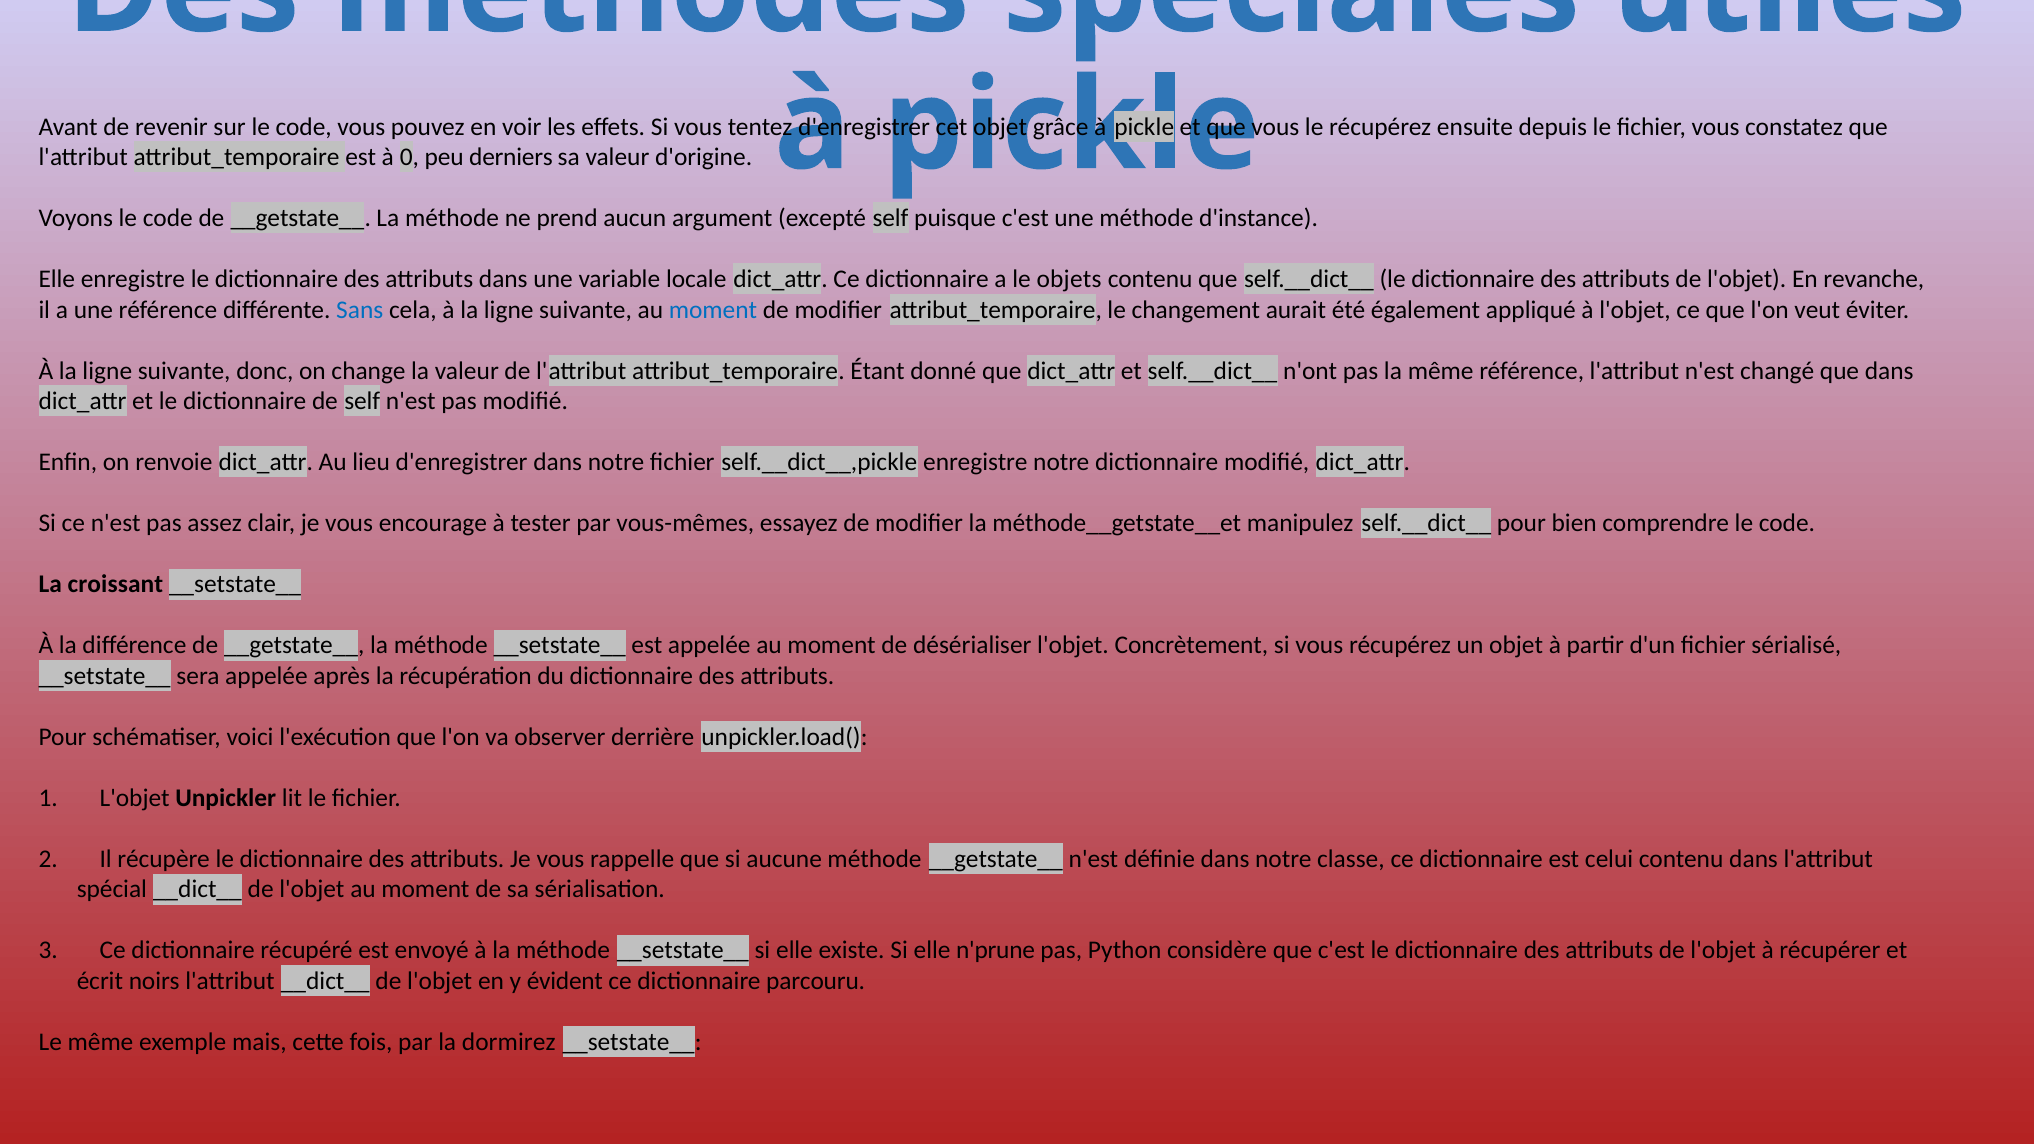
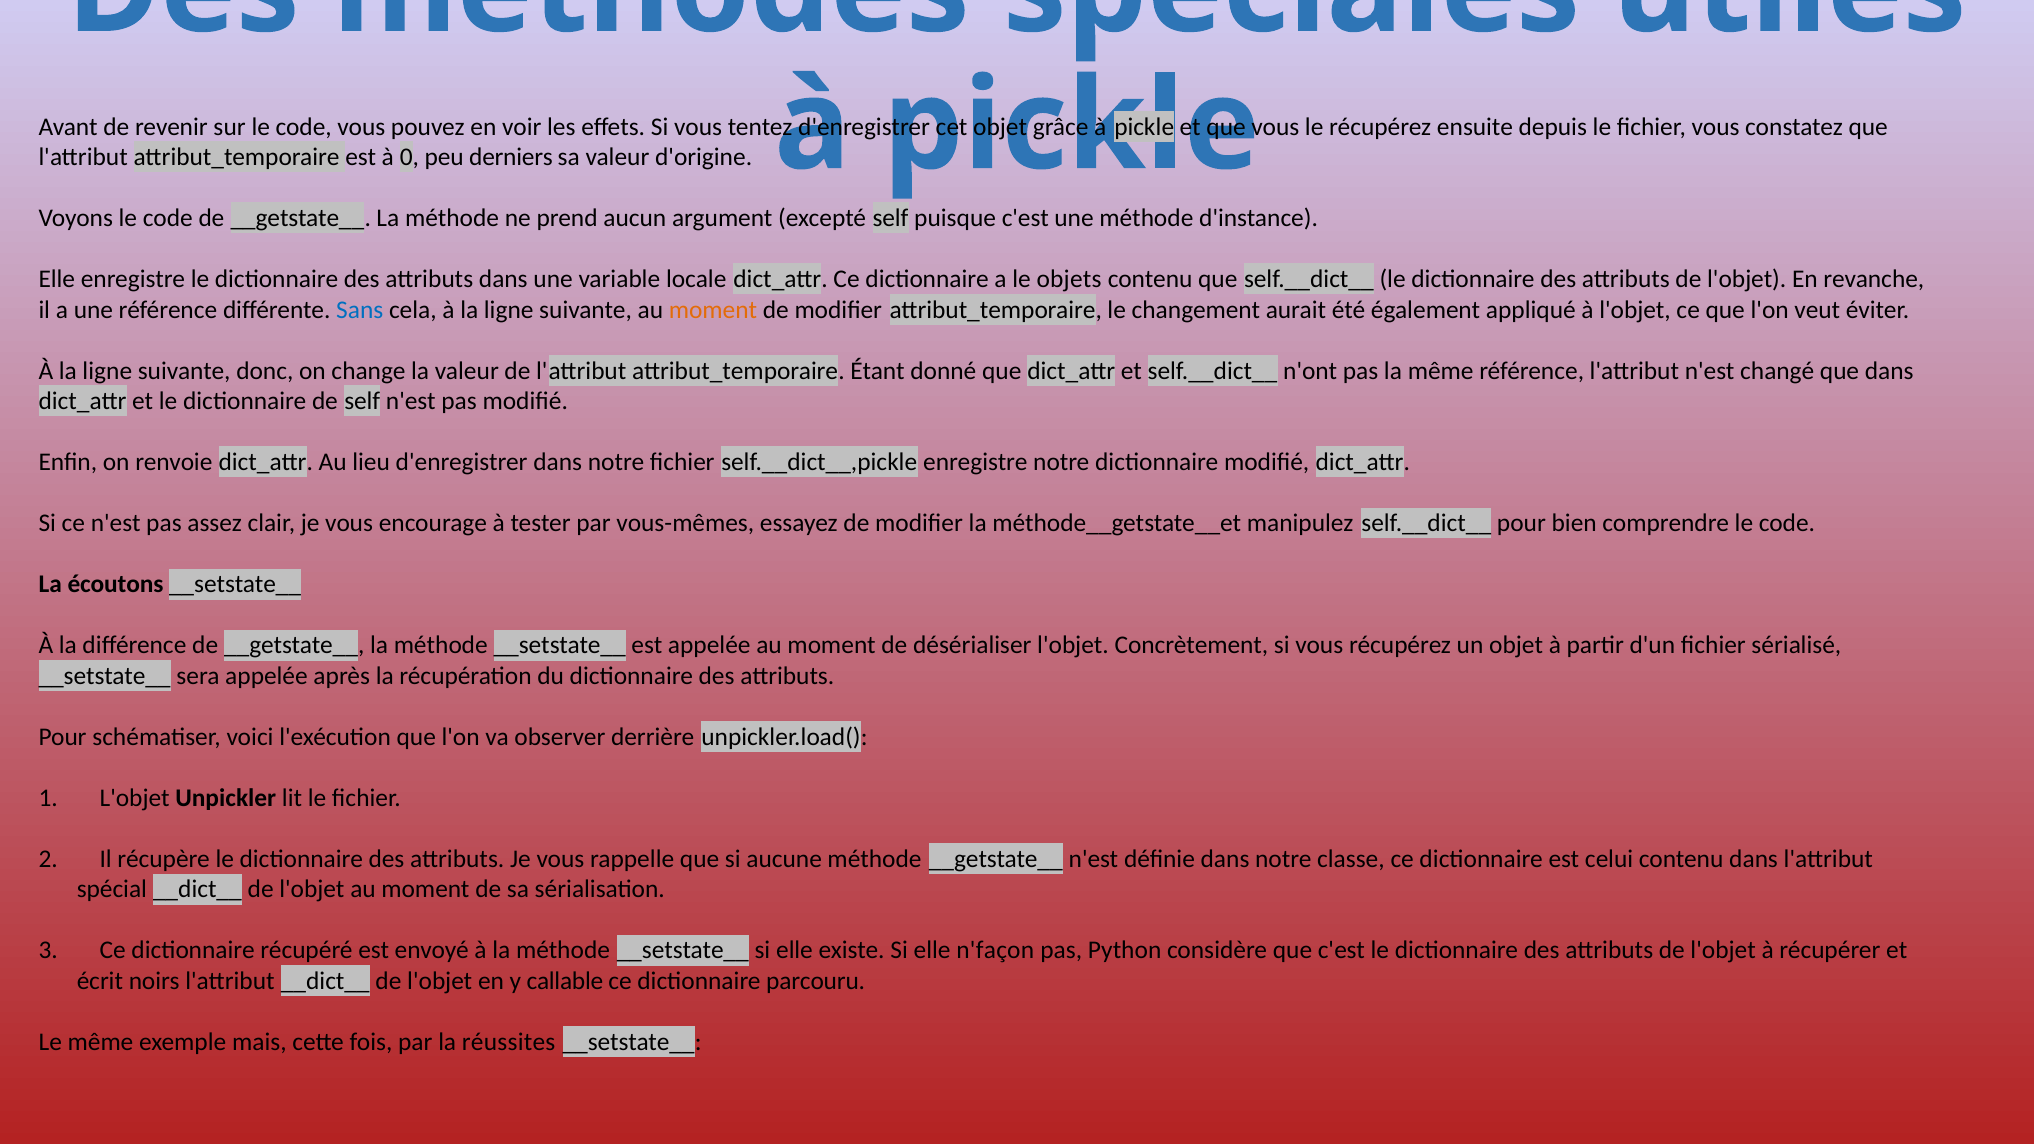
moment colour: blue -> orange (713, 310)
croissant: croissant -> écoutons (115, 584)
n'prune: n'prune -> n'façon (995, 950)
évident: évident -> callable (565, 981)
dormirez: dormirez -> réussites (509, 1042)
